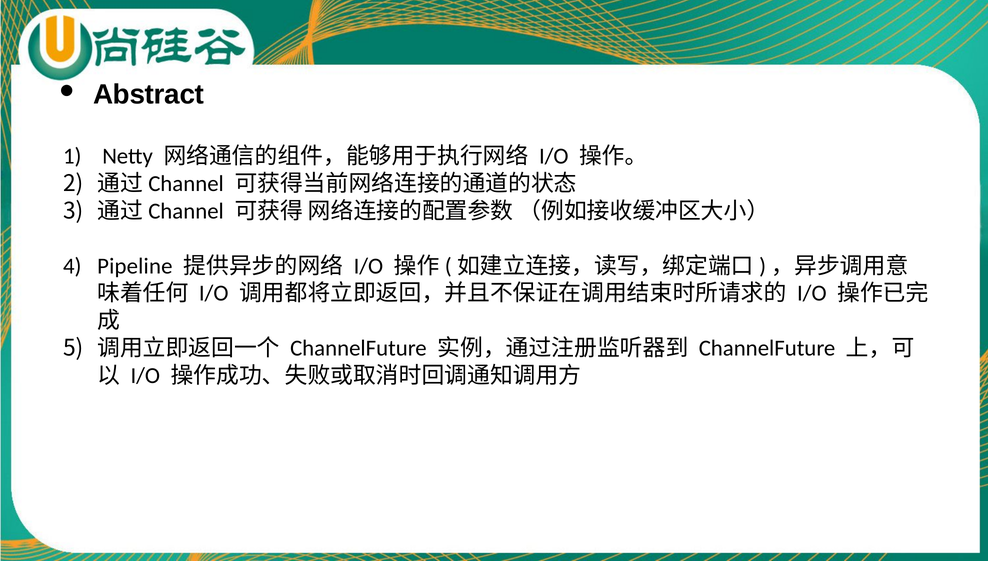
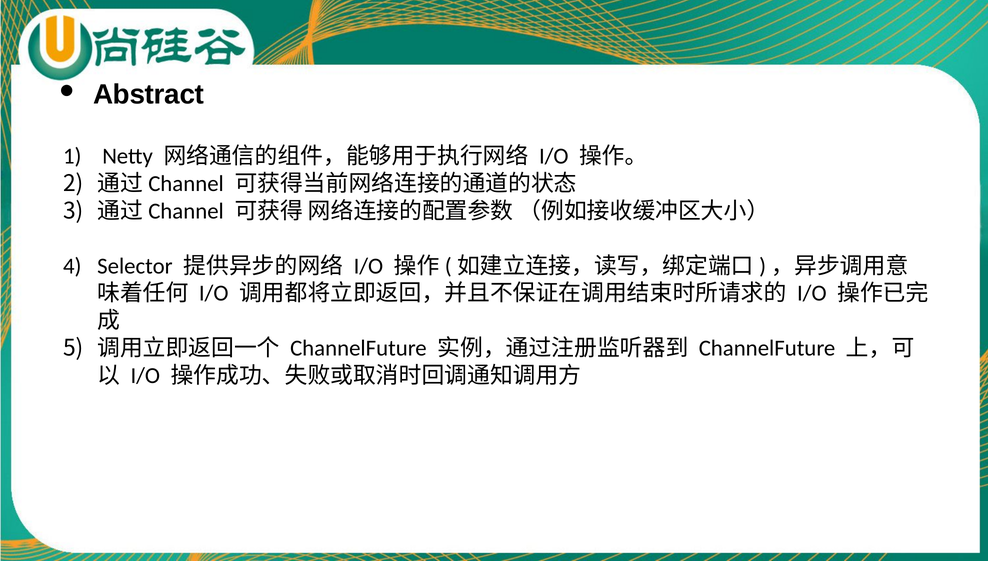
Pipeline: Pipeline -> Selector (135, 266)
